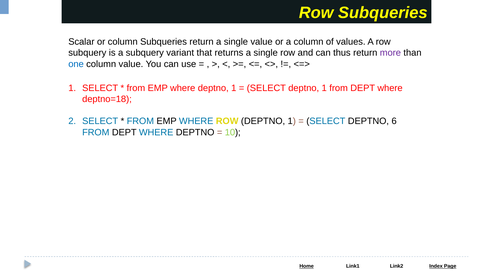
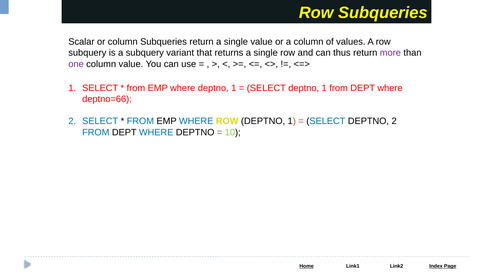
one colour: blue -> purple (76, 64)
deptno=18: deptno=18 -> deptno=66 (107, 99)
DEPTNO 6: 6 -> 2 (394, 121)
